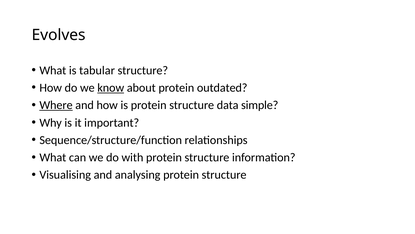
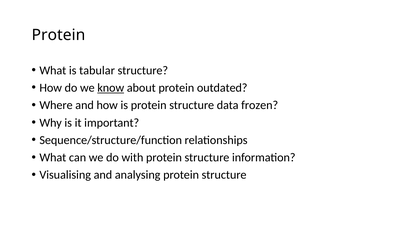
Evolves: Evolves -> Protein (58, 35)
Where underline: present -> none (56, 105)
simple: simple -> frozen (260, 105)
